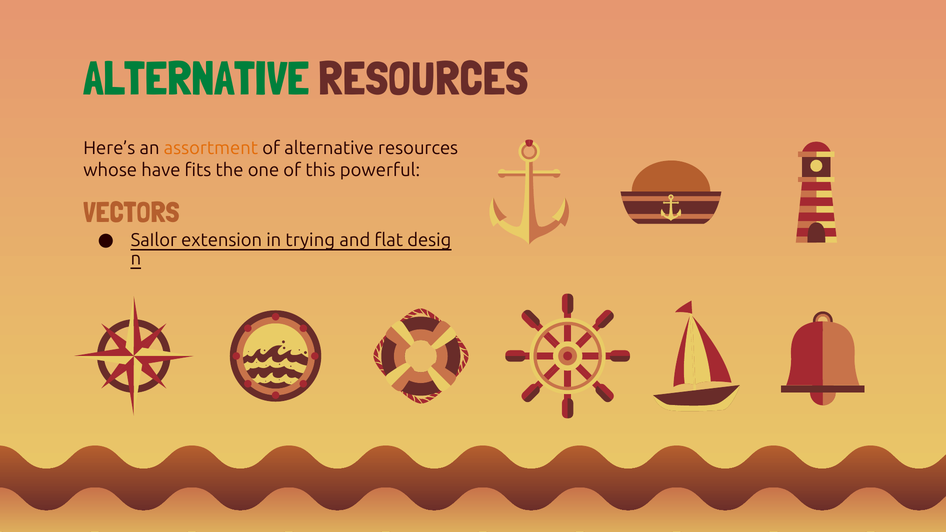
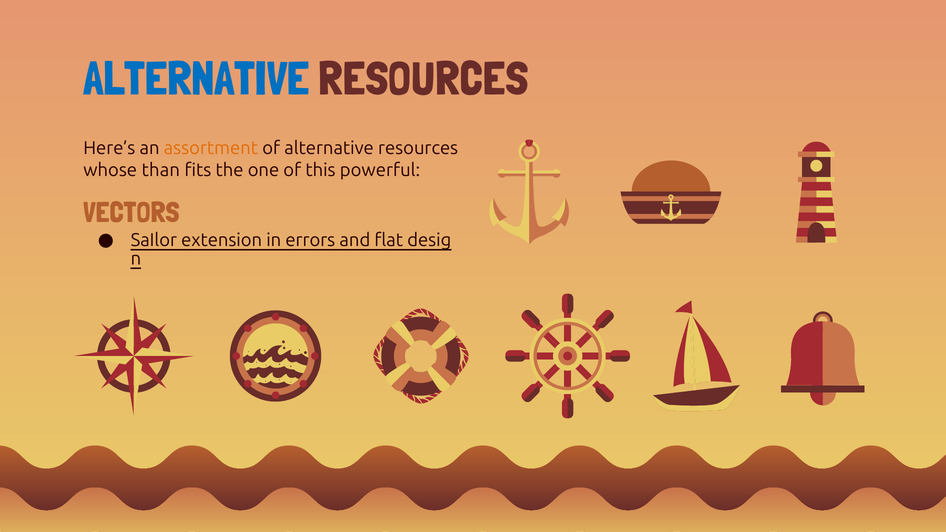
ALTERNATIVE colour: green -> blue (196, 79)
have: have -> than (161, 170)
trying: trying -> errors (310, 240)
